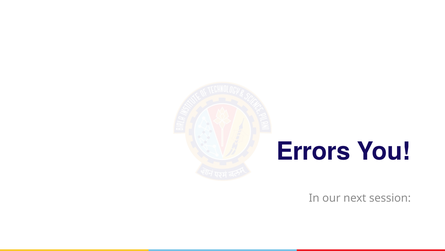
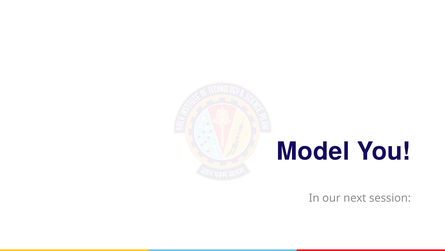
Errors: Errors -> Model (313, 151)
